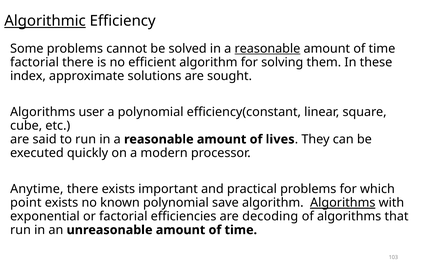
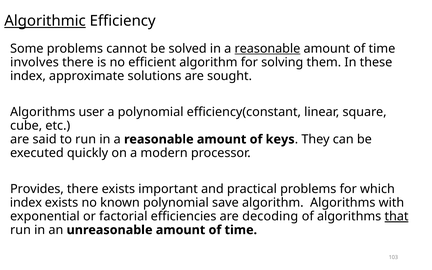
factorial: factorial -> involves (34, 62)
lives: lives -> keys (280, 139)
Anytime: Anytime -> Provides (37, 189)
point: point -> index (26, 203)
Algorithms underline: present -> none (343, 203)
that underline: none -> present (397, 216)
